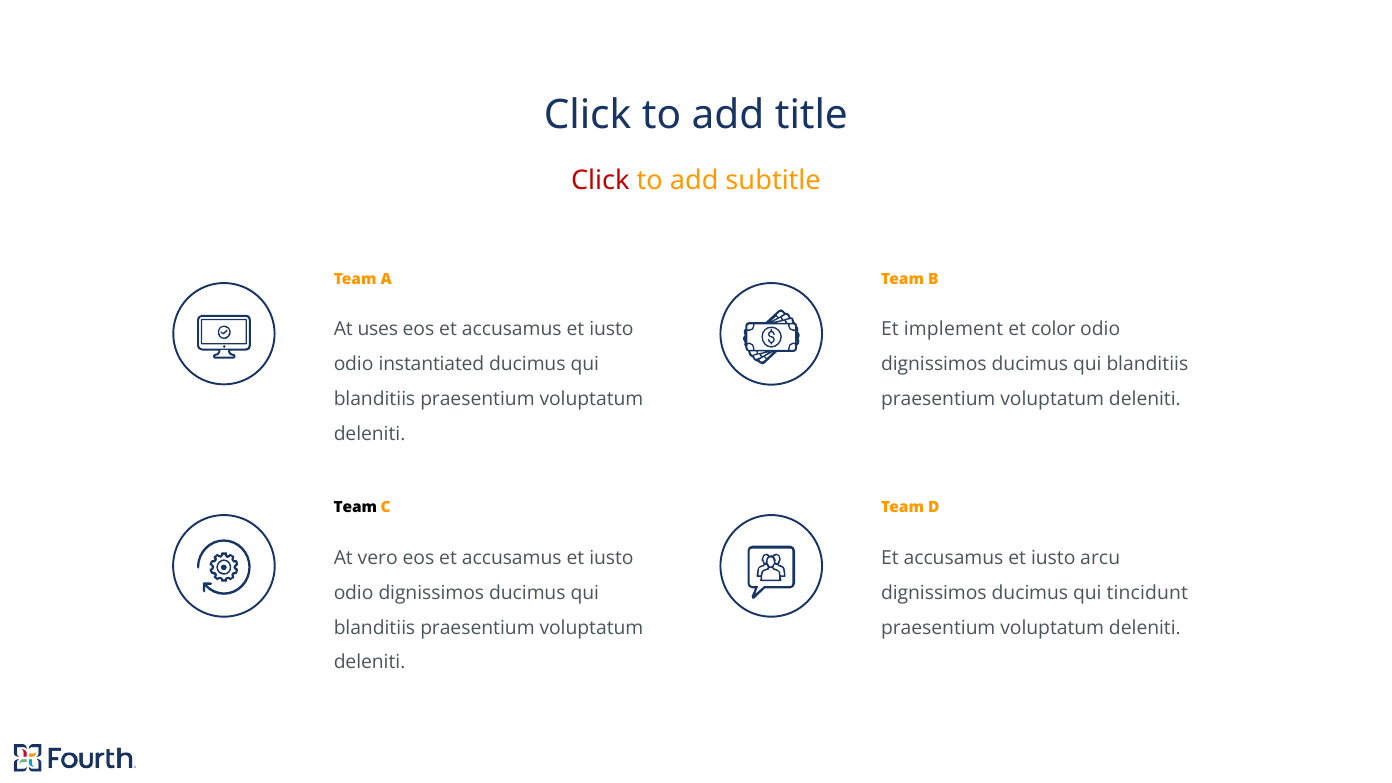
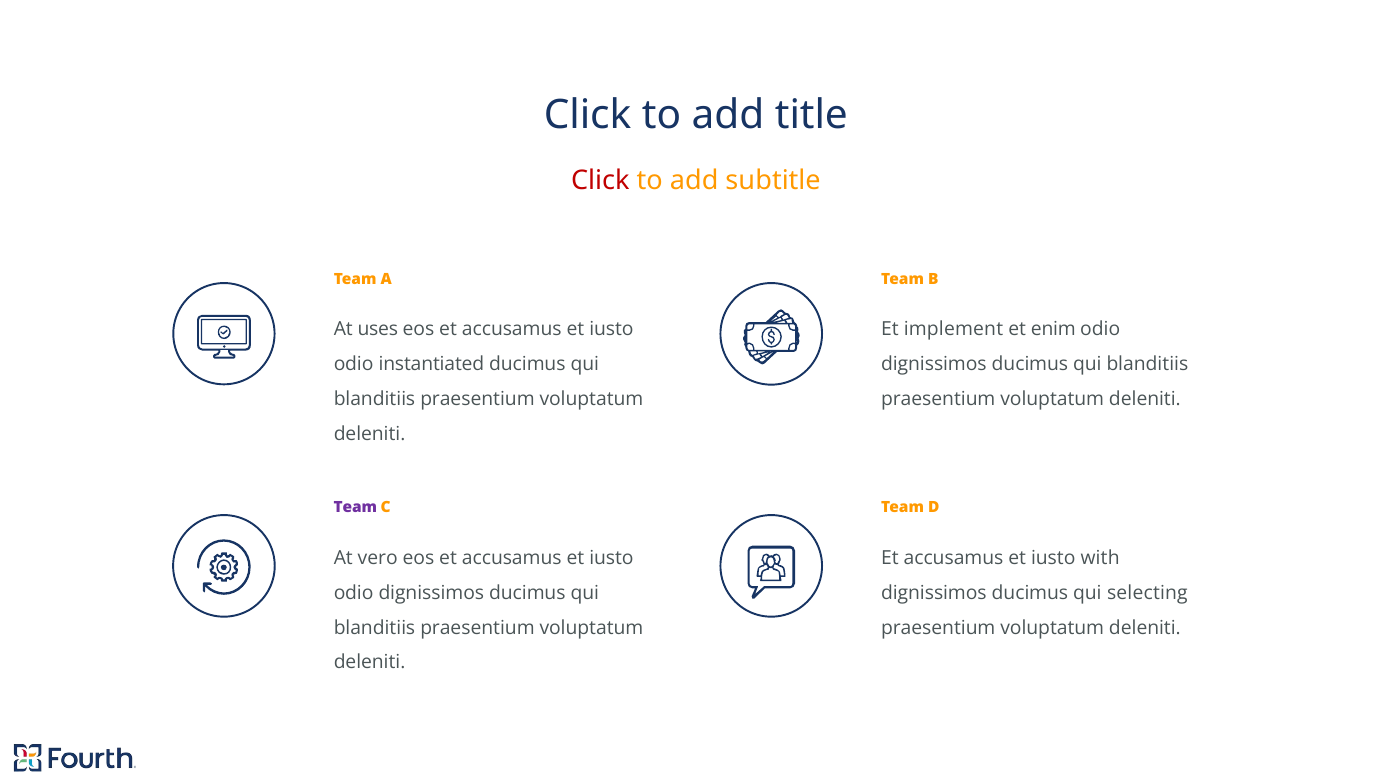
color: color -> enim (1053, 330)
Team colour: black -> purple (355, 508)
arcu: arcu -> with (1100, 558)
tincidunt: tincidunt -> selecting (1147, 593)
